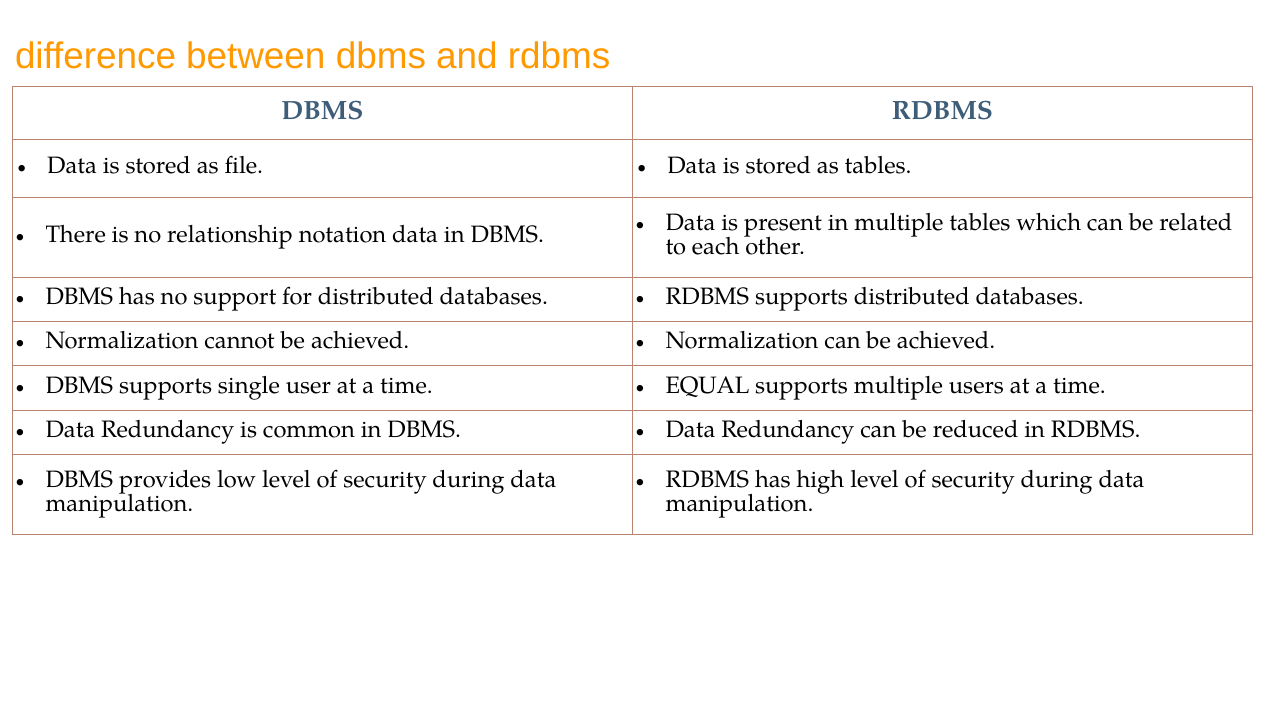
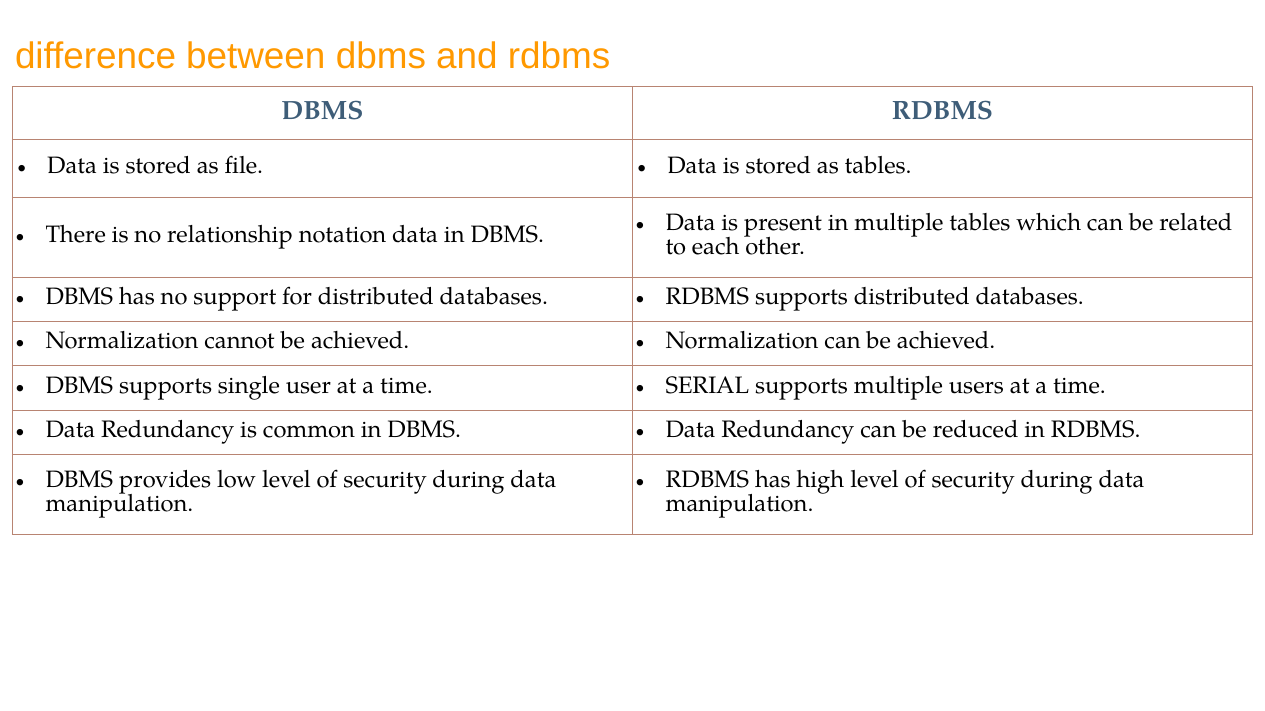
EQUAL: EQUAL -> SERIAL (707, 386)
